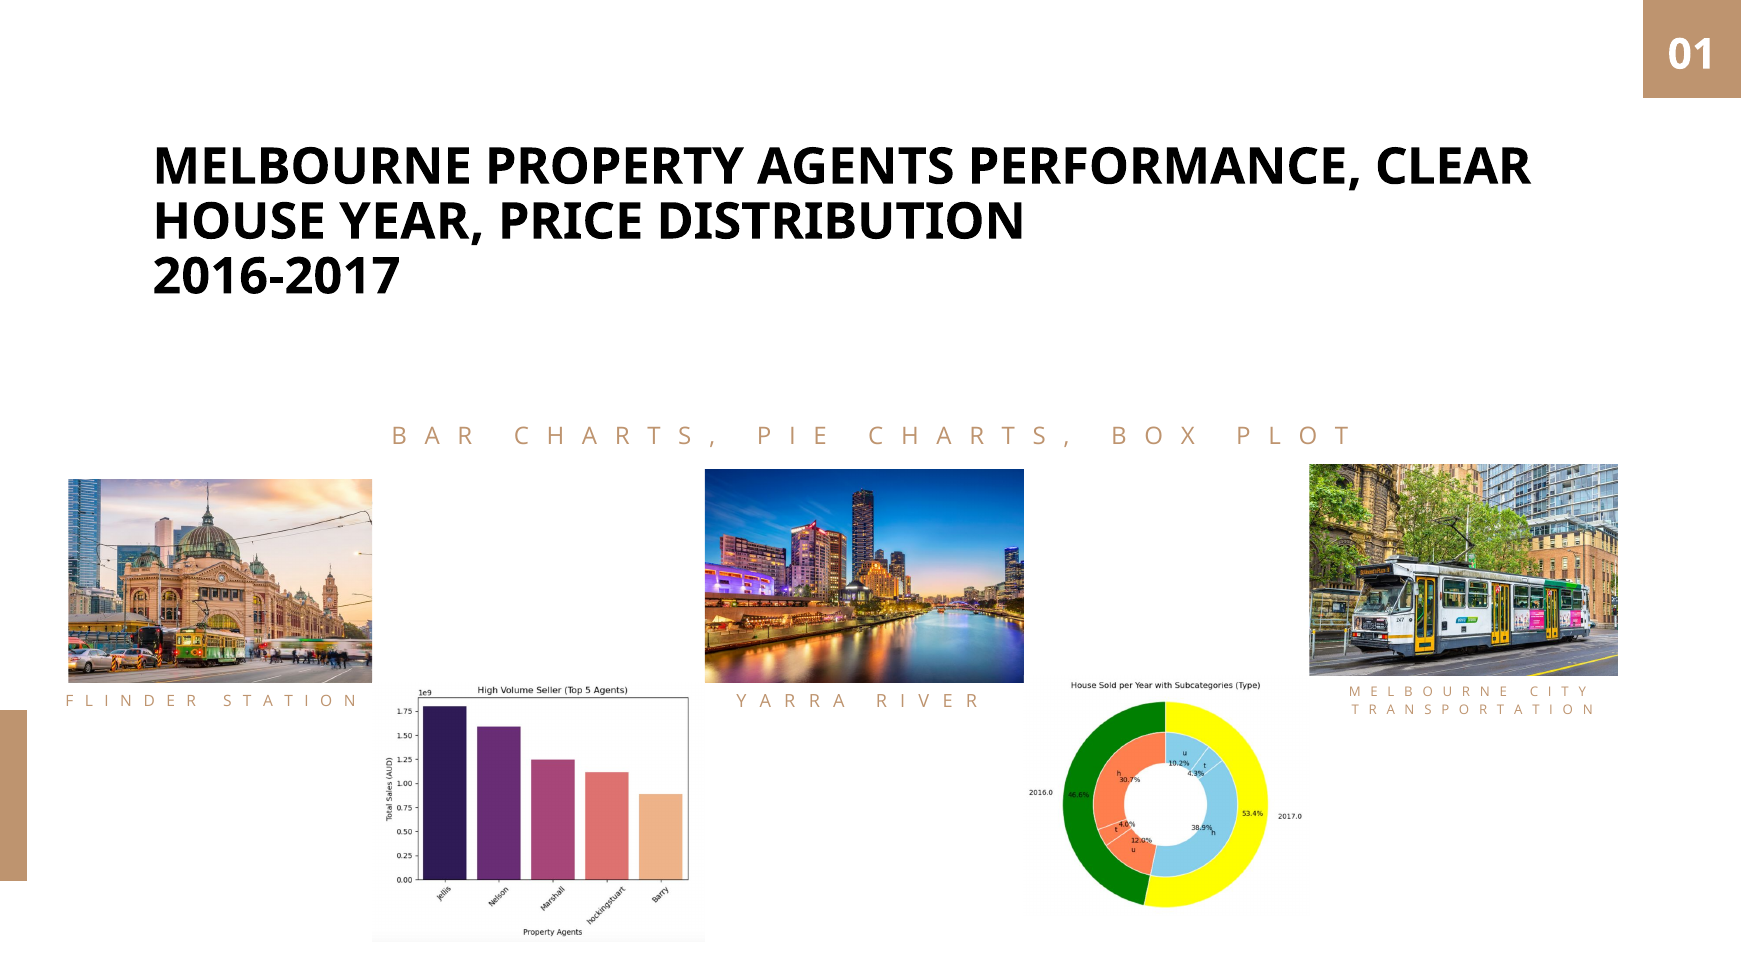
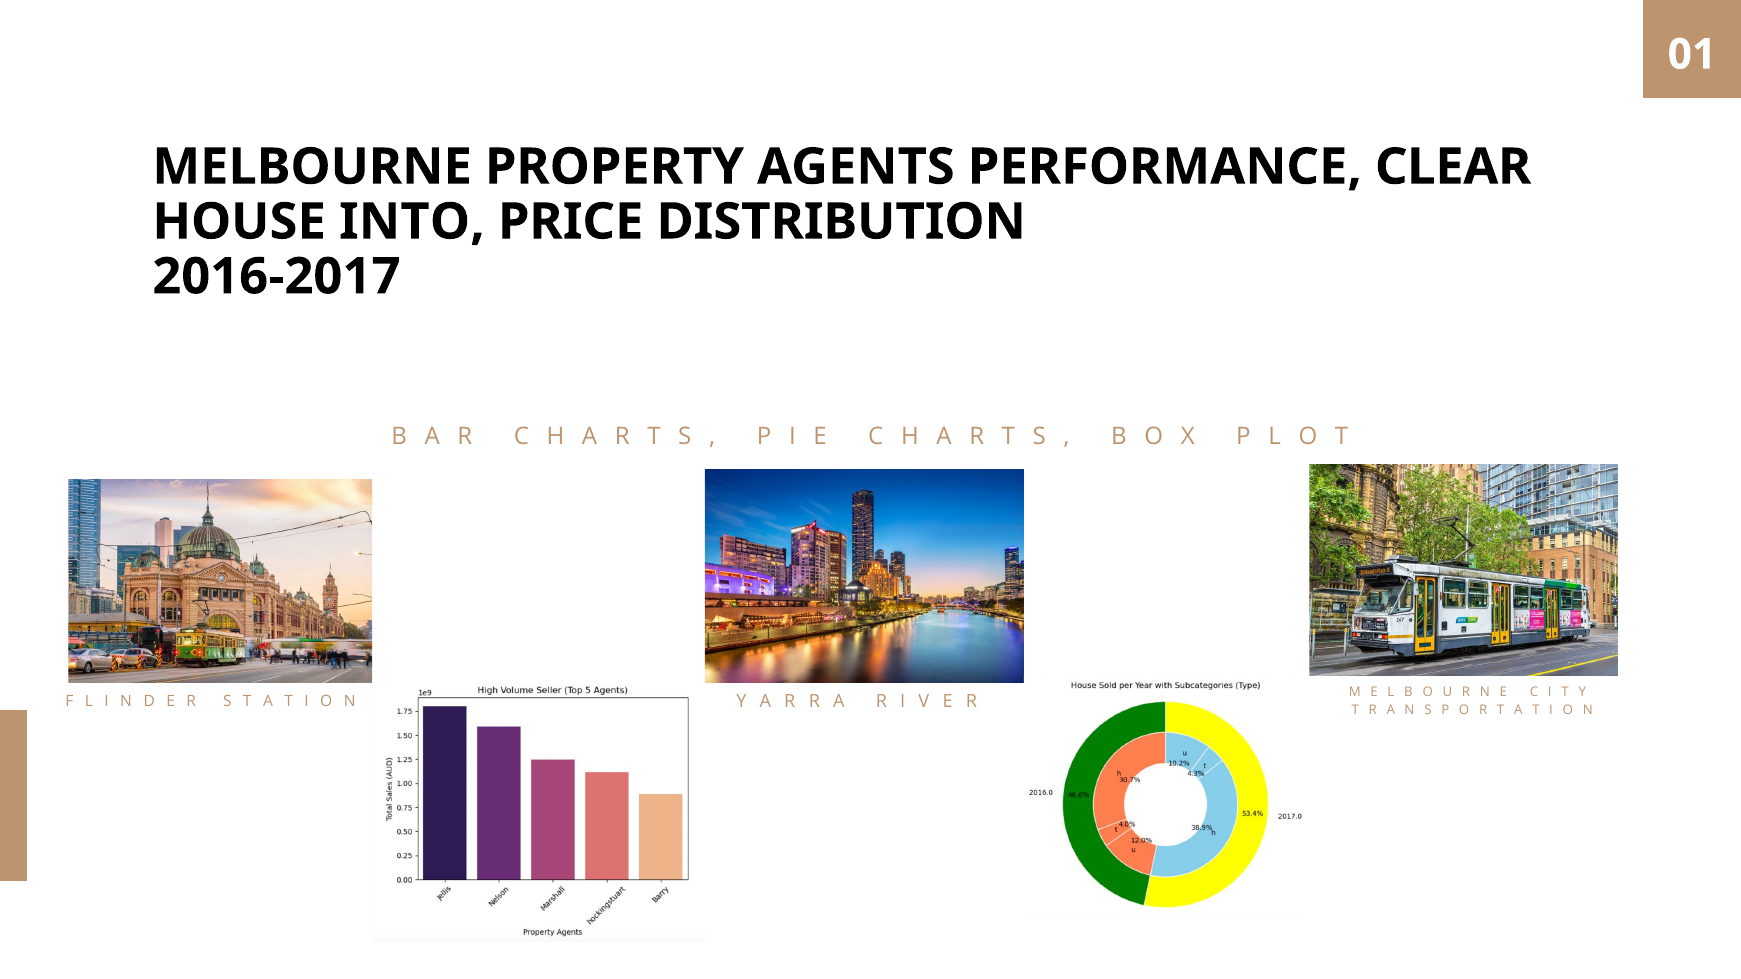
YEAR: YEAR -> INTO (412, 222)
